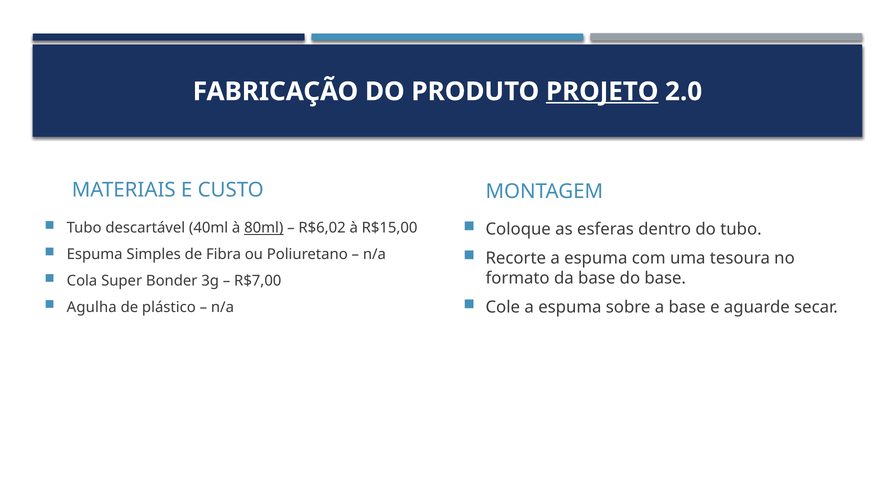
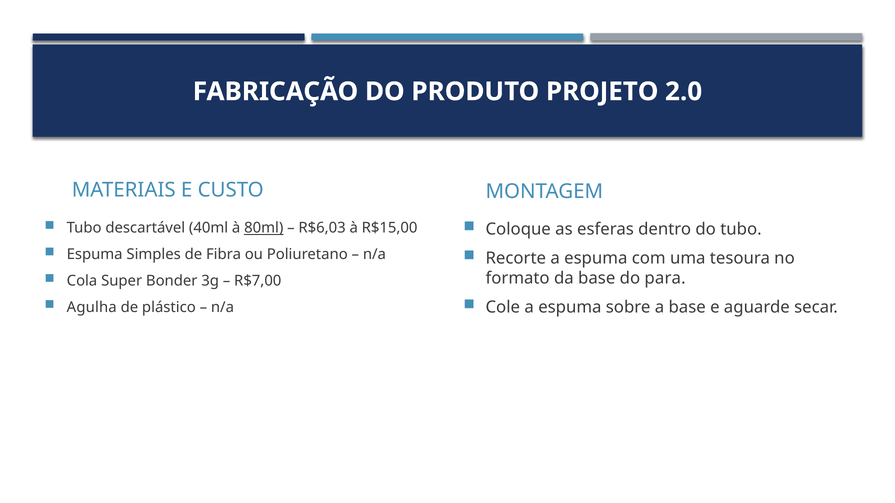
PROJETO underline: present -> none (602, 92)
R$6,02: R$6,02 -> R$6,03 (322, 228)
do base: base -> para (665, 279)
